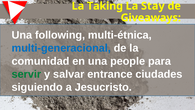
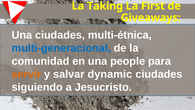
Stay: Stay -> First (153, 6)
Una following: following -> ciudades (60, 35)
servir colour: green -> orange (26, 74)
entrance: entrance -> dynamic (110, 74)
